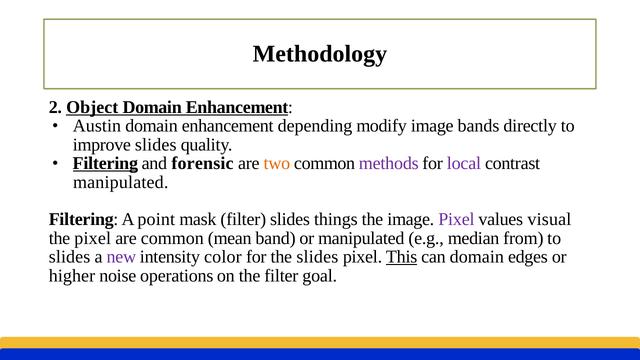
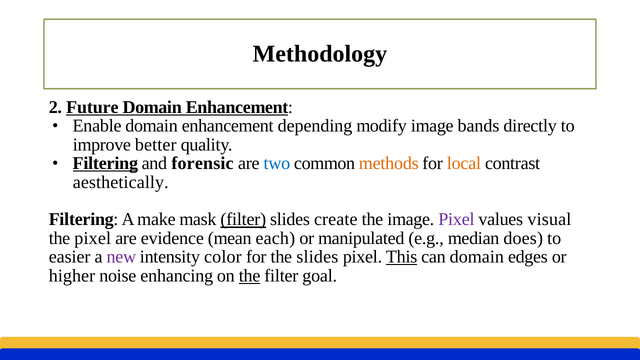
Object: Object -> Future (92, 107)
Austin: Austin -> Enable (97, 126)
improve slides: slides -> better (156, 145)
two colour: orange -> blue (277, 163)
methods colour: purple -> orange (389, 163)
local colour: purple -> orange (464, 163)
manipulated: manipulated -> aesthetically (121, 182)
point: point -> make (156, 220)
filter underline: none -> present (243, 220)
things: things -> create (336, 220)
are common: common -> evidence (172, 238)
band: band -> each (275, 238)
from: from -> does (523, 238)
slides: slides -> easier (70, 257)
operations: operations -> enhancing (177, 276)
the underline: none -> present (250, 276)
